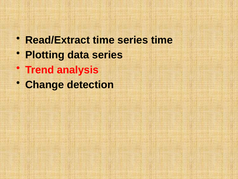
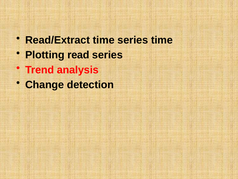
data: data -> read (78, 55)
